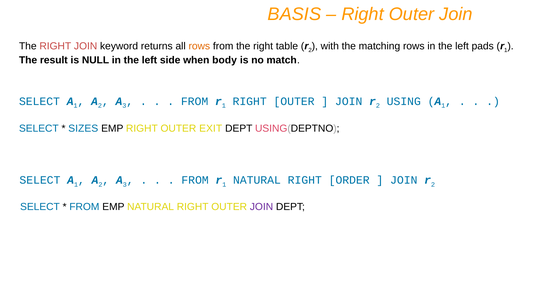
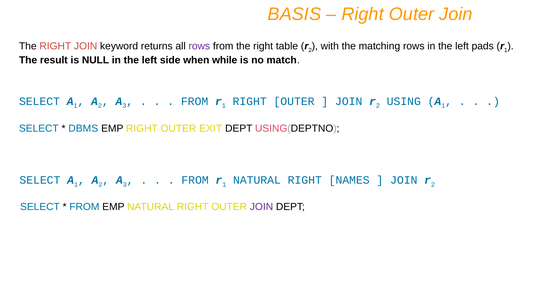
rows colour: orange -> purple (199, 46)
body: body -> while (225, 60)
SIZES: SIZES -> DBMS (83, 129)
ORDER: ORDER -> NAMES (349, 180)
